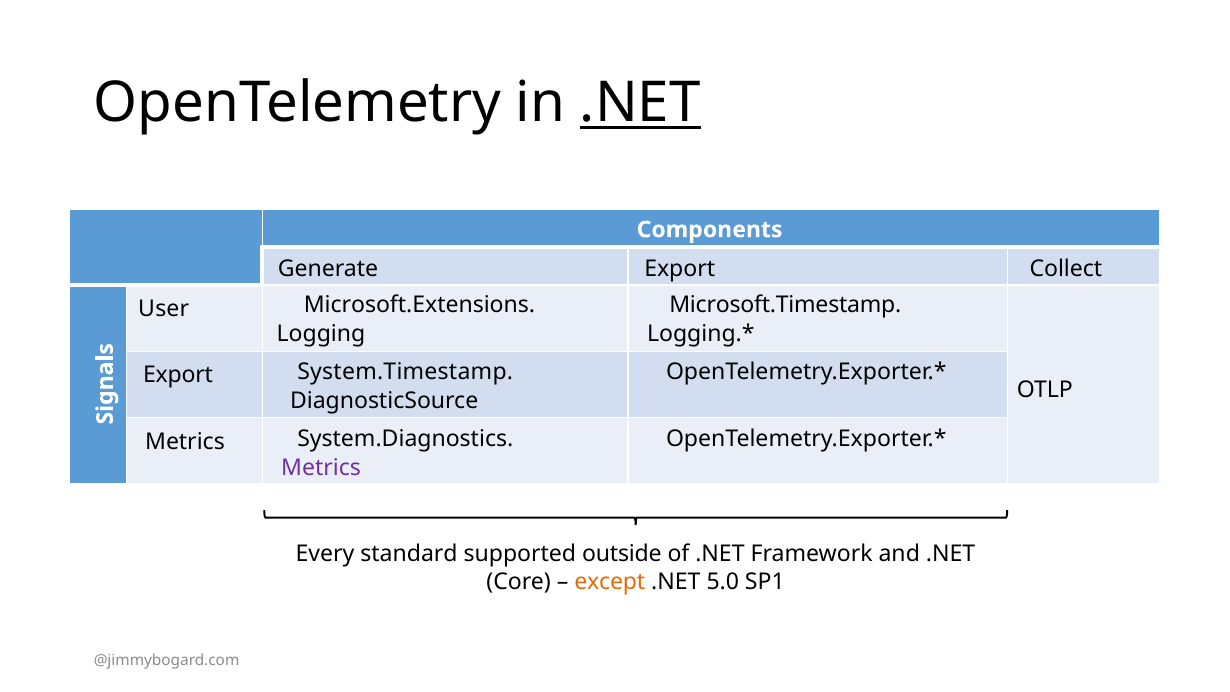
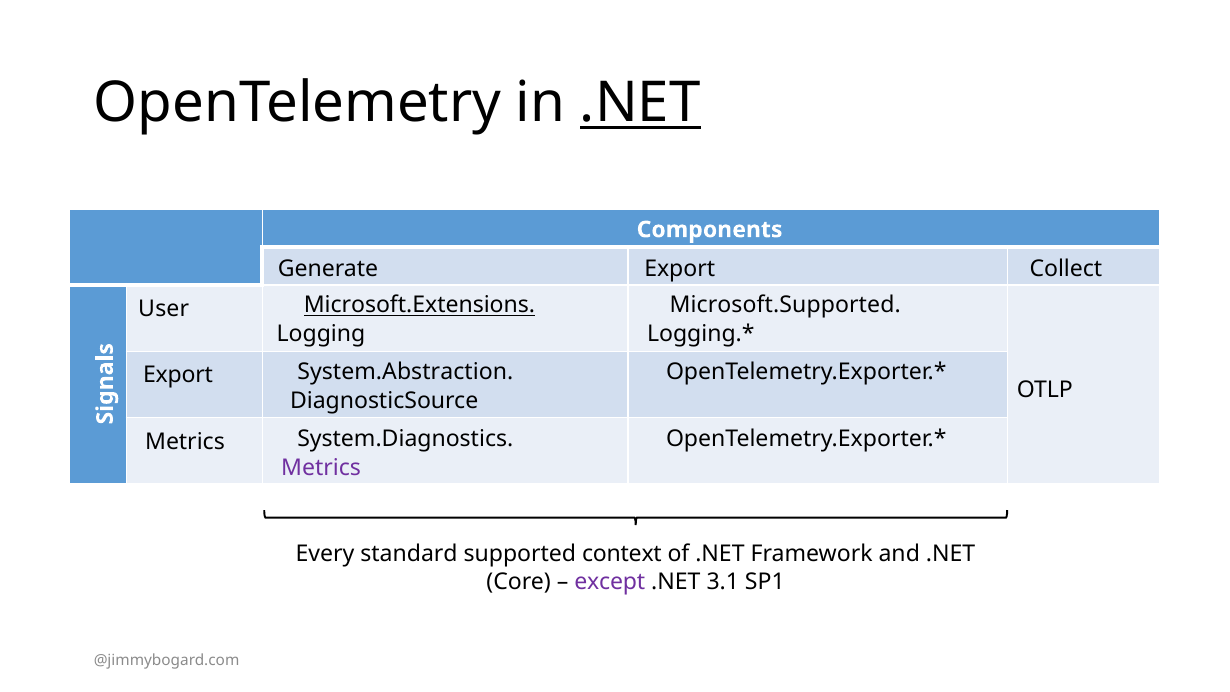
Microsoft.Extensions underline: none -> present (419, 305)
Microsoft.Timestamp: Microsoft.Timestamp -> Microsoft.Supported (785, 305)
System.Timestamp: System.Timestamp -> System.Abstraction (405, 372)
outside: outside -> context (622, 554)
except colour: orange -> purple (610, 582)
5.0: 5.0 -> 3.1 (723, 582)
